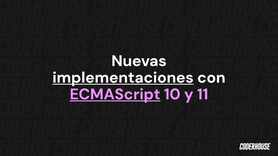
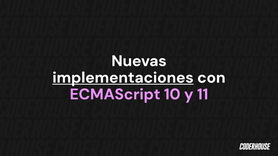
ECMAScript underline: present -> none (115, 94)
